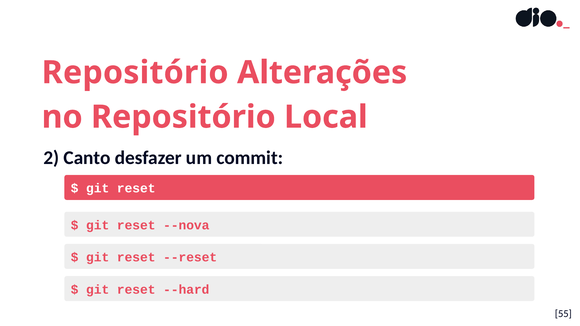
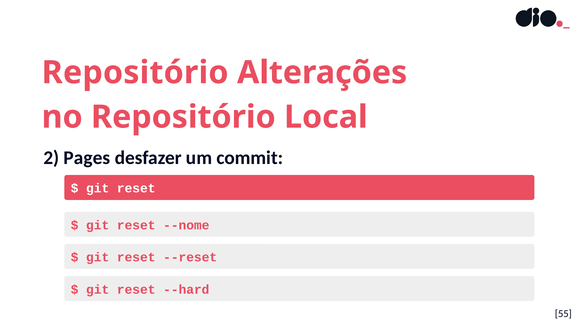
Canto: Canto -> Pages (87, 158)
--nova: --nova -> --nome (186, 225)
